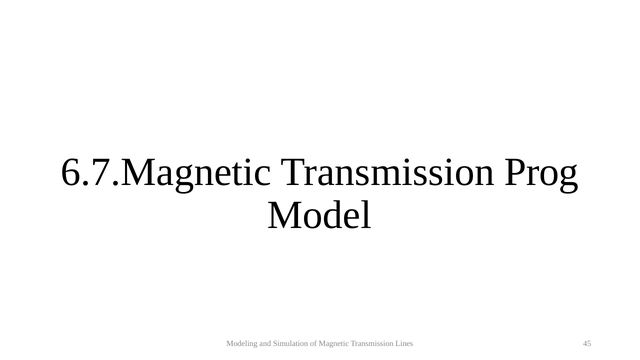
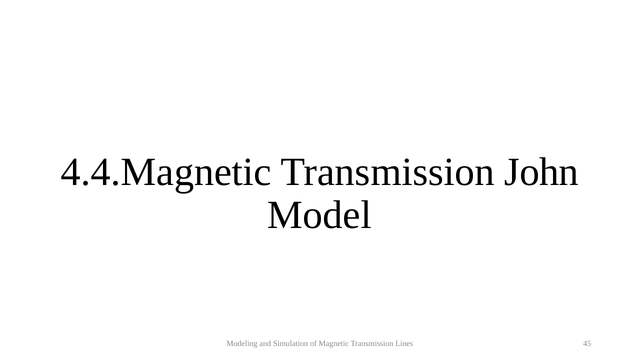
6.7.Magnetic: 6.7.Magnetic -> 4.4.Magnetic (166, 172)
Prog: Prog -> John (542, 172)
